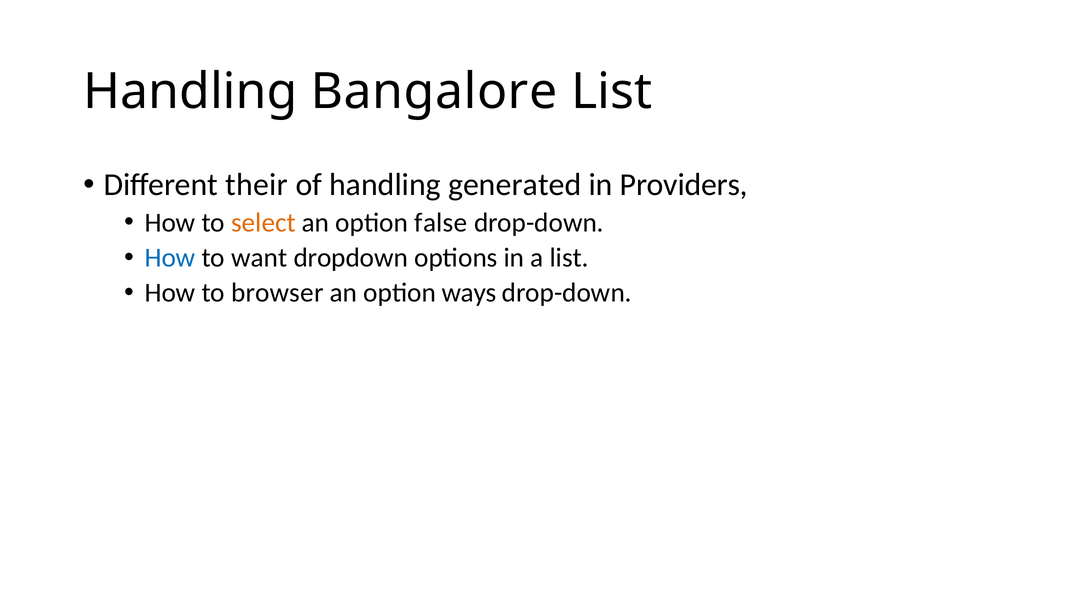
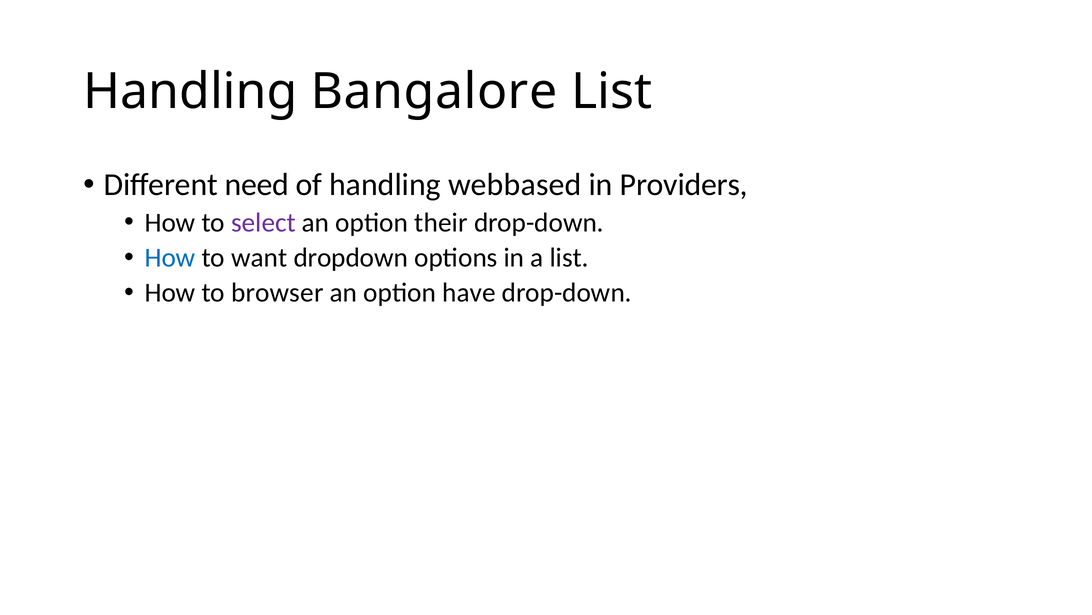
their: their -> need (257, 185)
generated: generated -> webbased (515, 185)
select colour: orange -> purple (263, 222)
false: false -> their (441, 222)
ways: ways -> have (469, 293)
